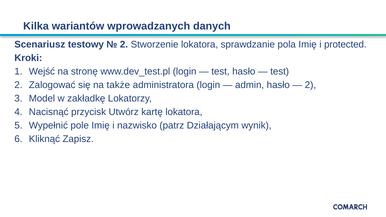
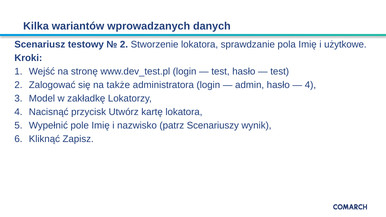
protected: protected -> użytkowe (345, 44)
2: 2 -> 4 (310, 85)
Działającym: Działającym -> Scenariuszy (213, 125)
